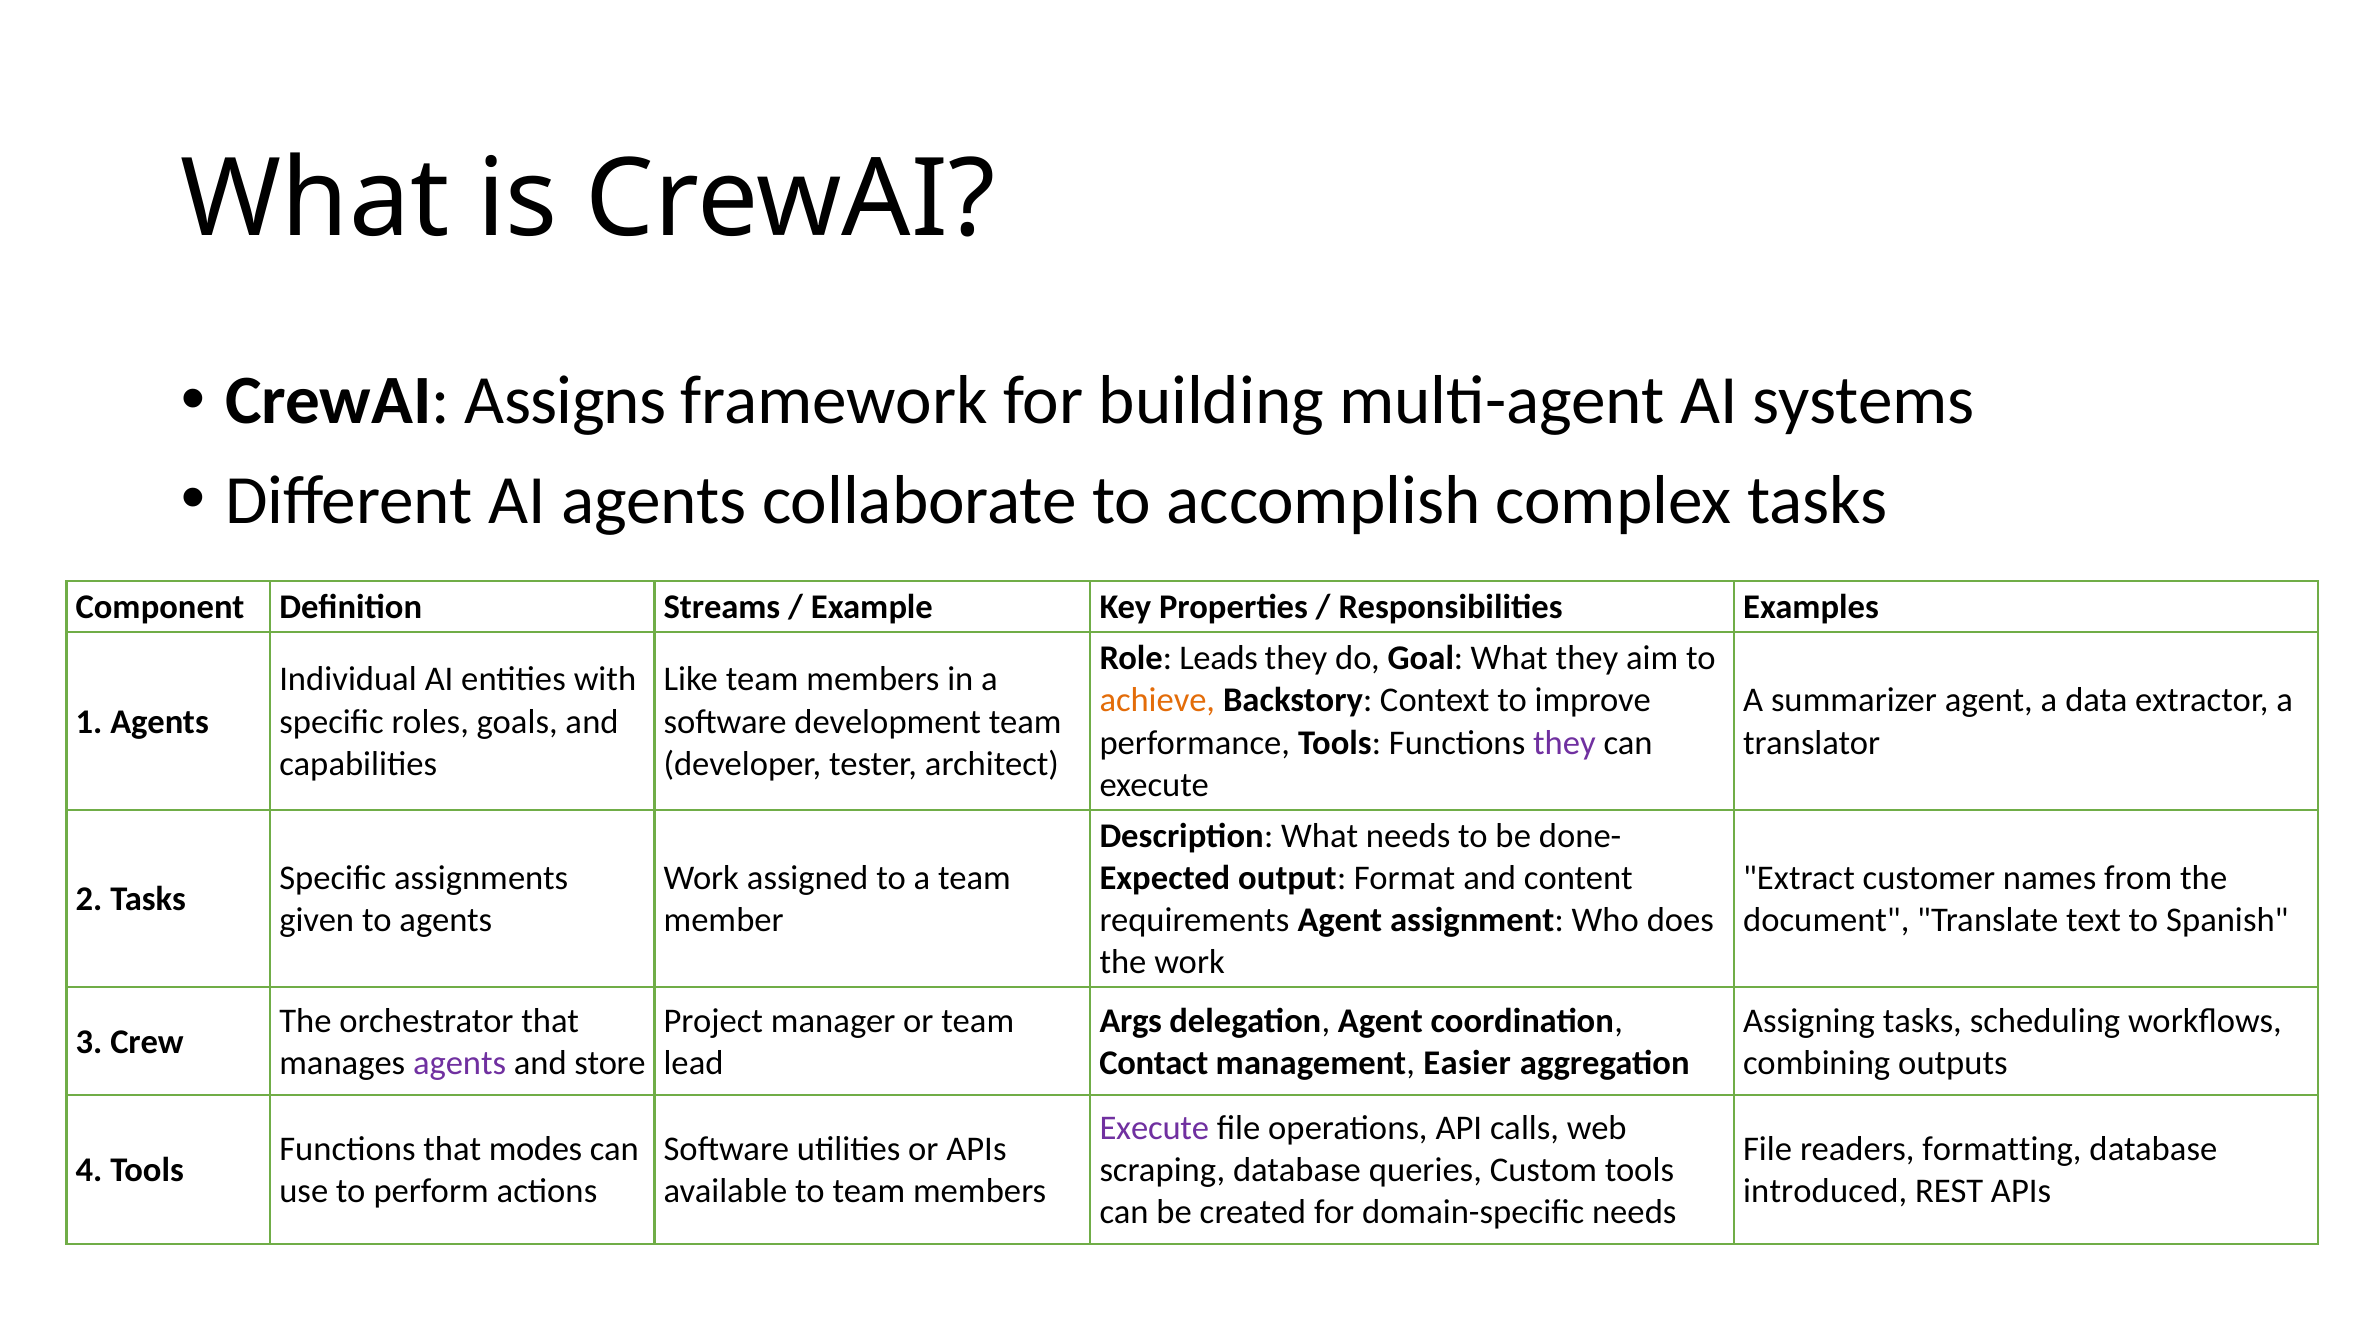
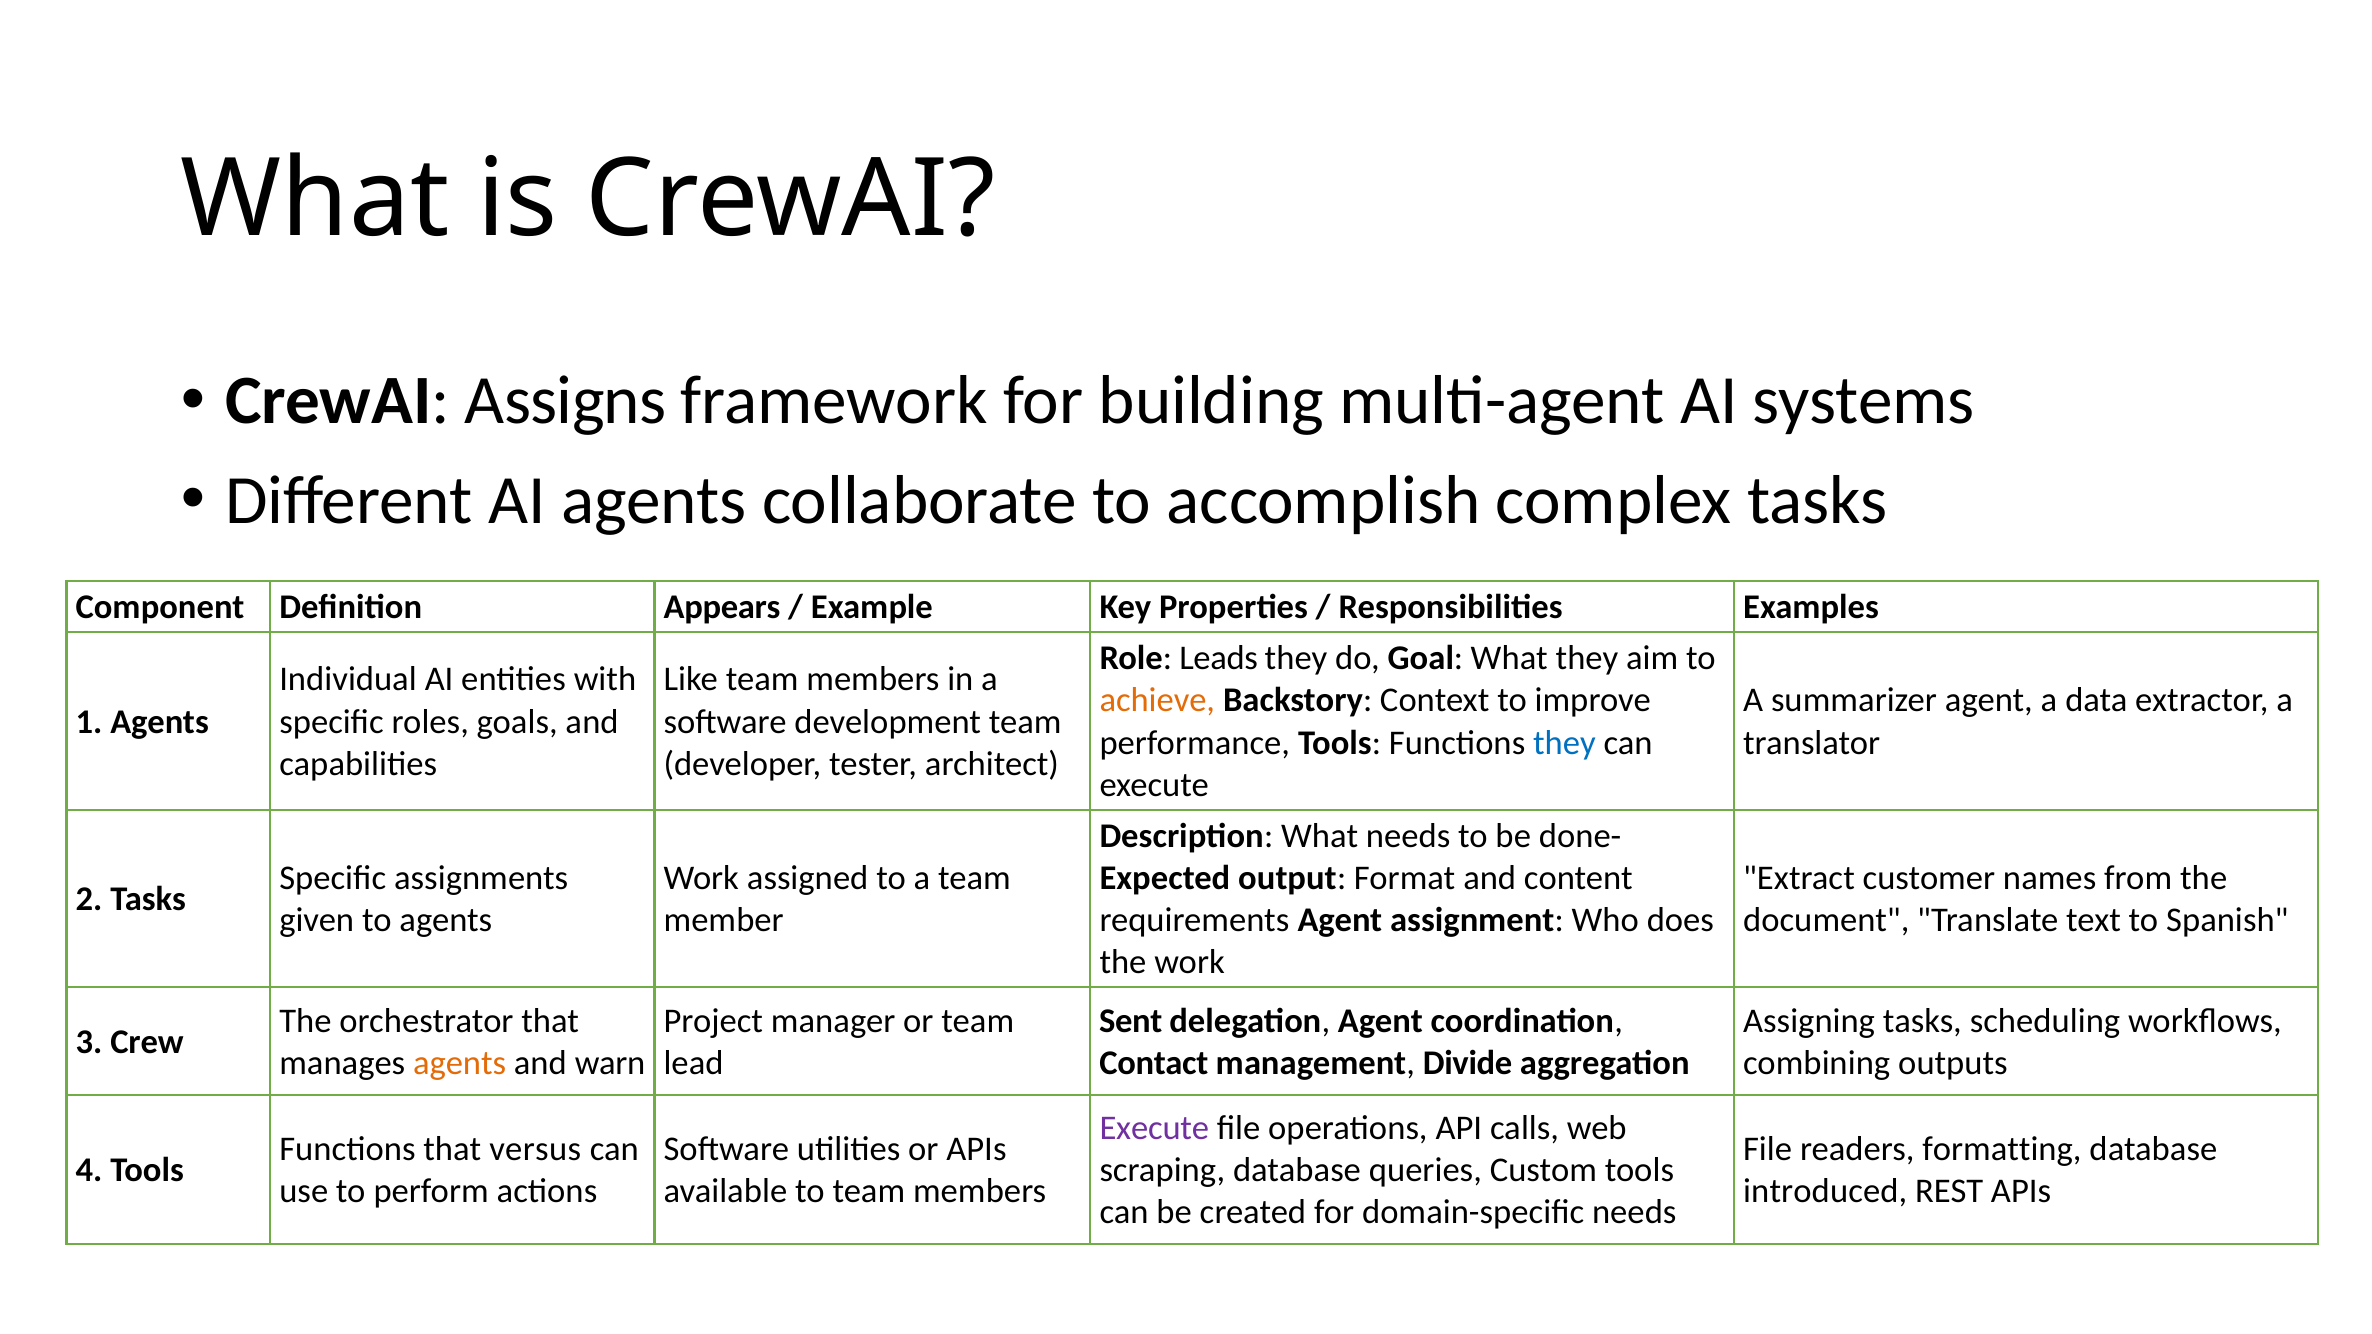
Streams: Streams -> Appears (722, 607)
they colour: purple -> blue (1564, 743)
Args: Args -> Sent (1131, 1021)
agents colour: purple -> orange (460, 1063)
store: store -> warn (610, 1063)
Easier: Easier -> Divide (1468, 1063)
modes: modes -> versus (535, 1149)
